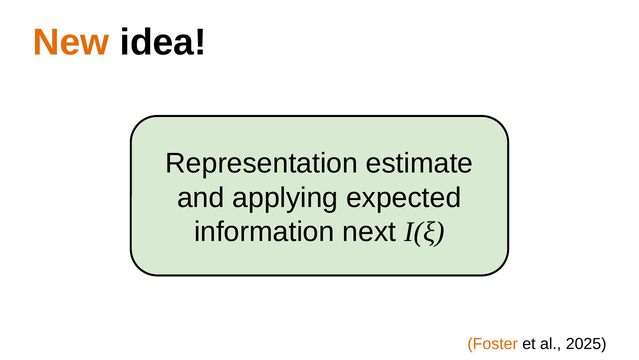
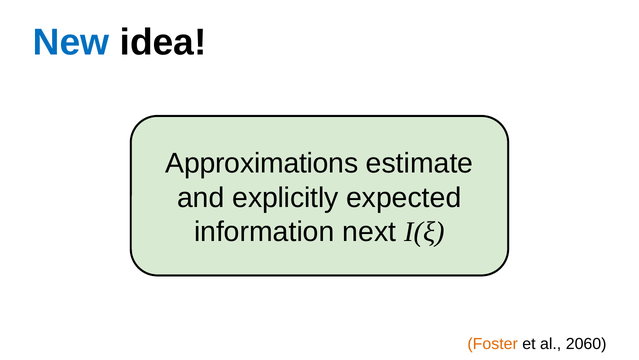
New colour: orange -> blue (71, 42)
Representation: Representation -> Approximations (262, 163)
applying: applying -> explicitly (285, 197)
2025: 2025 -> 2060 (586, 343)
